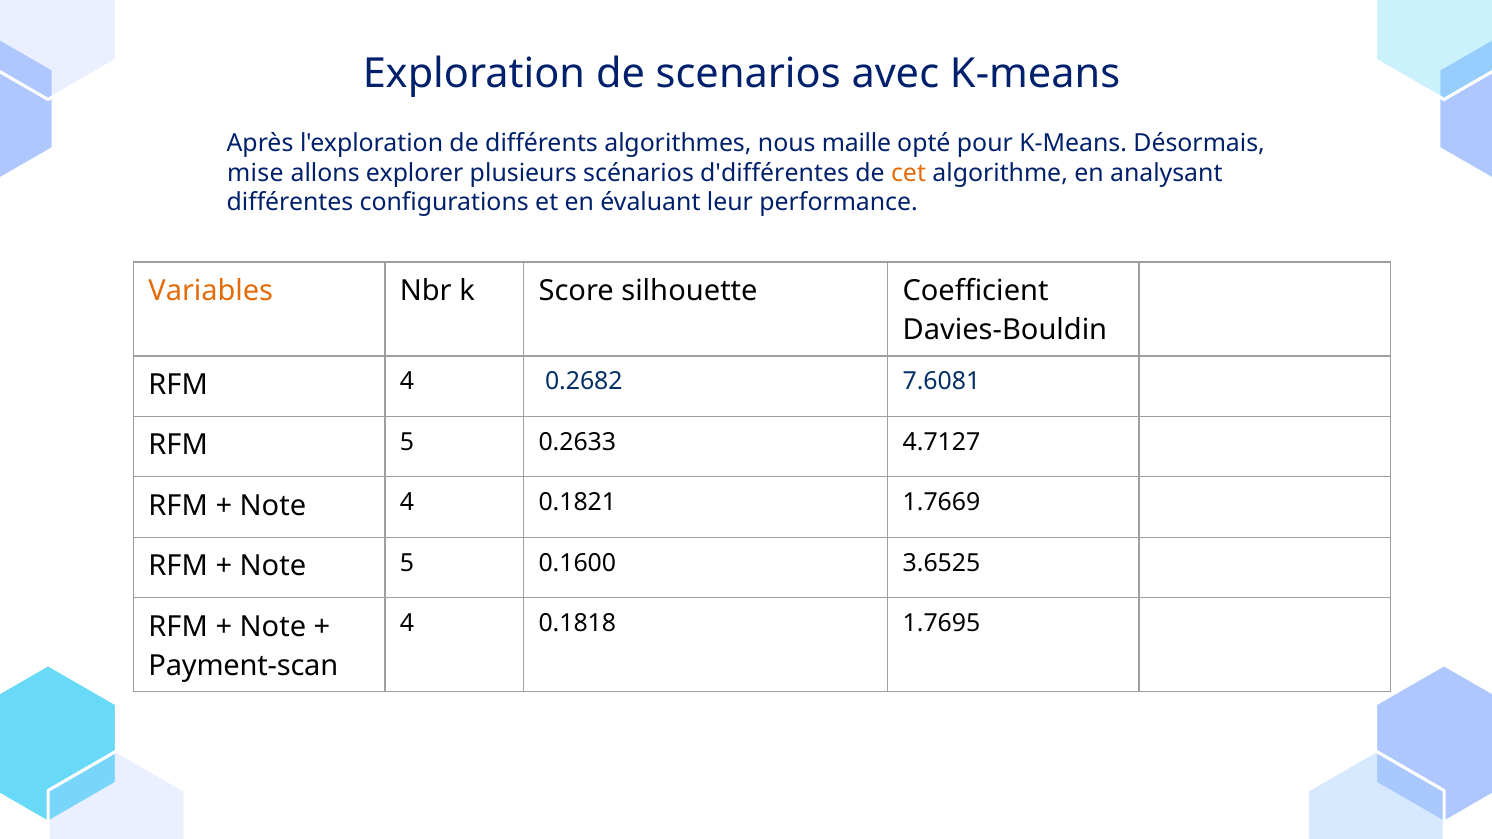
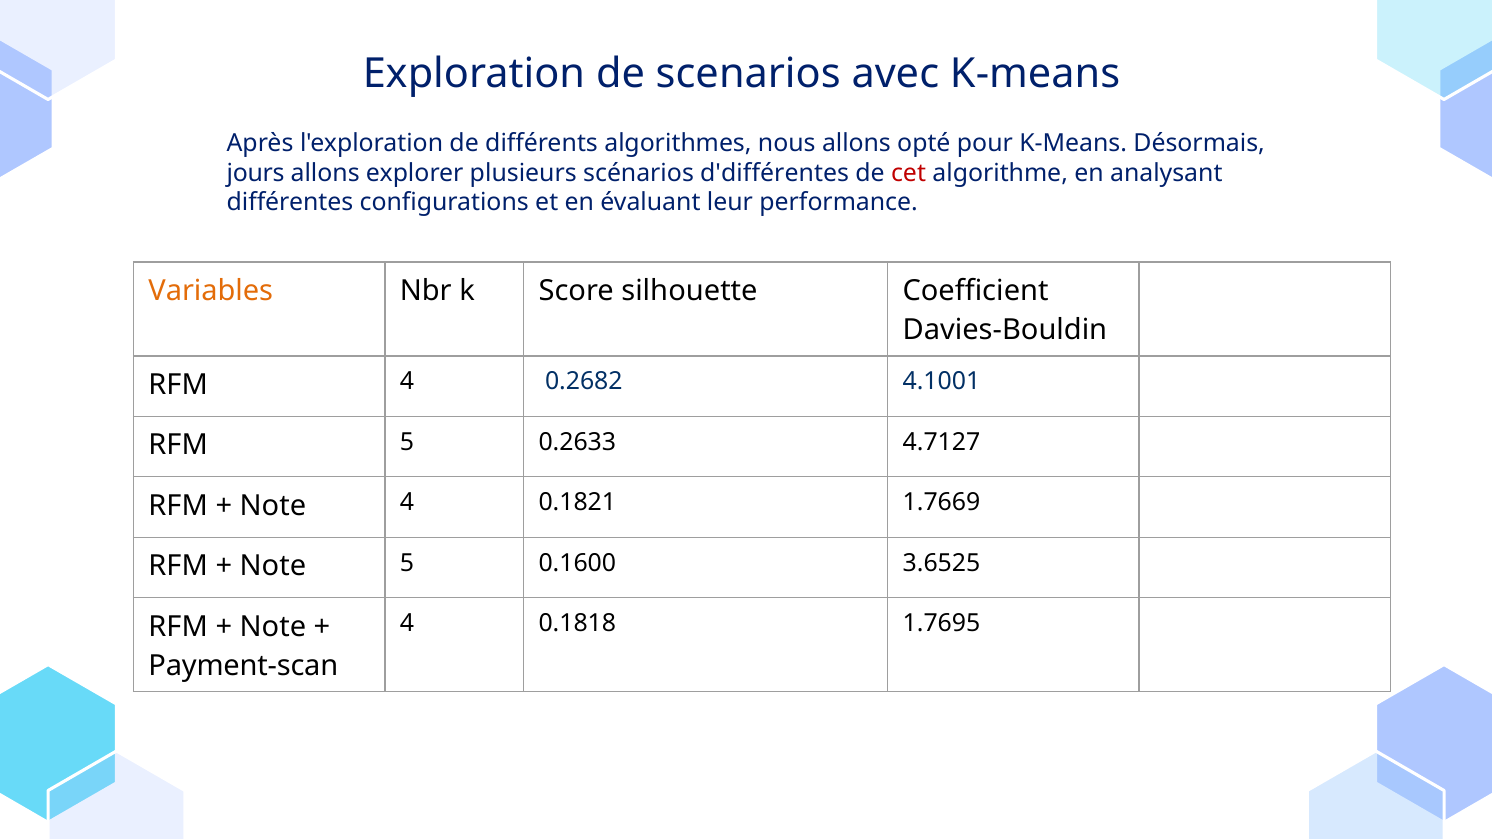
nous maille: maille -> allons (856, 143)
mise: mise -> jours (256, 173)
cet colour: orange -> red (909, 173)
7.6081: 7.6081 -> 4.1001 (941, 382)
